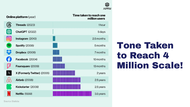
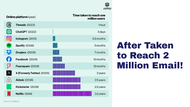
Tone: Tone -> After (129, 45)
4: 4 -> 2 (166, 55)
Scale: Scale -> Email (168, 65)
